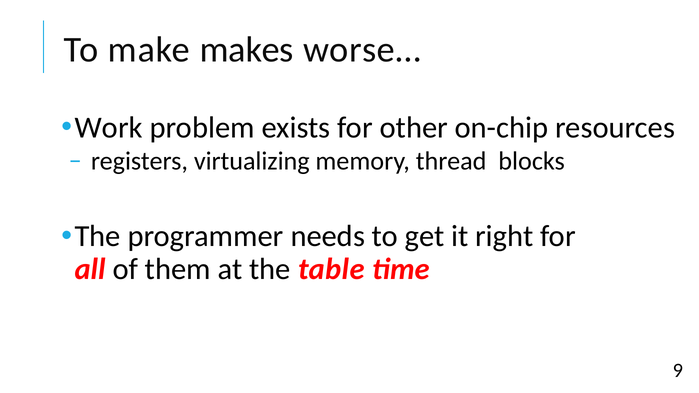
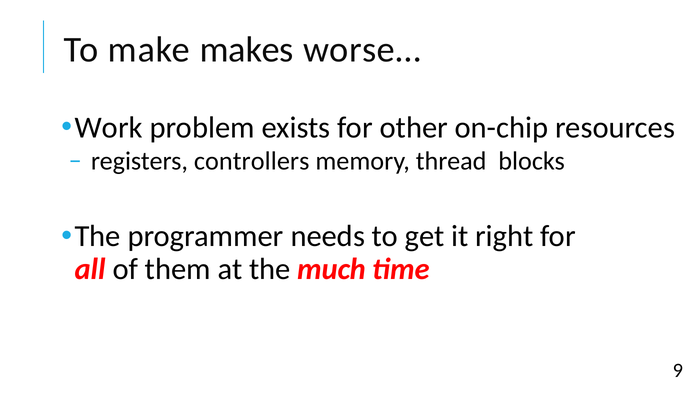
virtualizing: virtualizing -> controllers (252, 161)
table: table -> much (332, 269)
